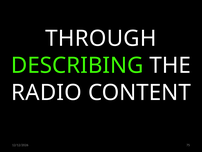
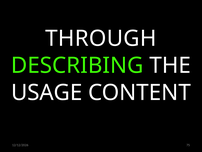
RADIO: RADIO -> USAGE (47, 92)
